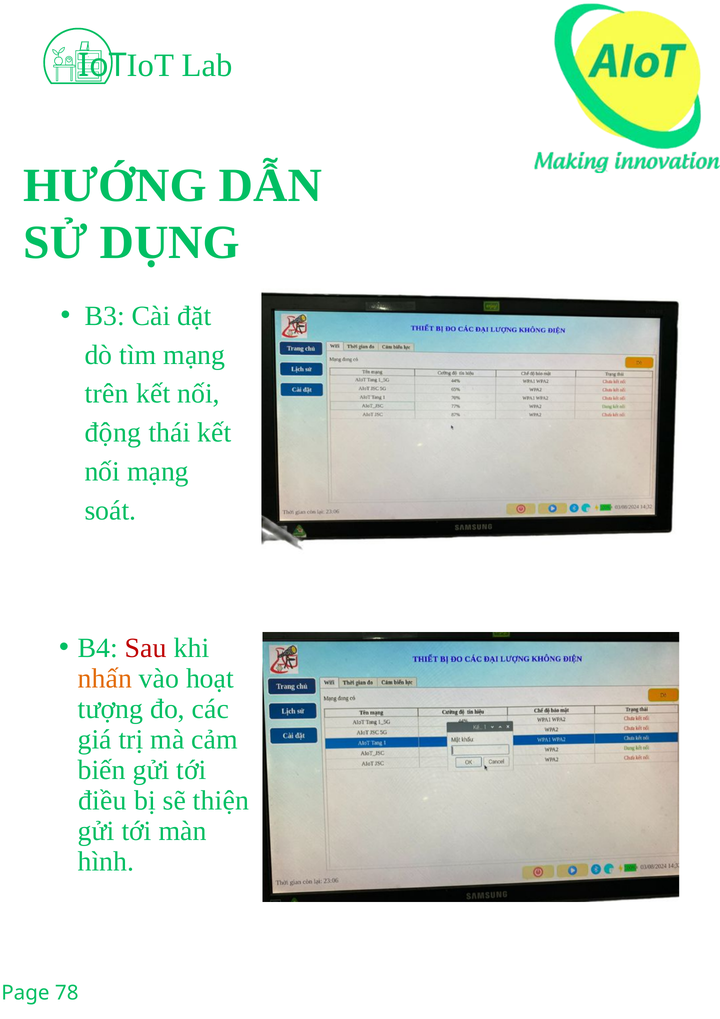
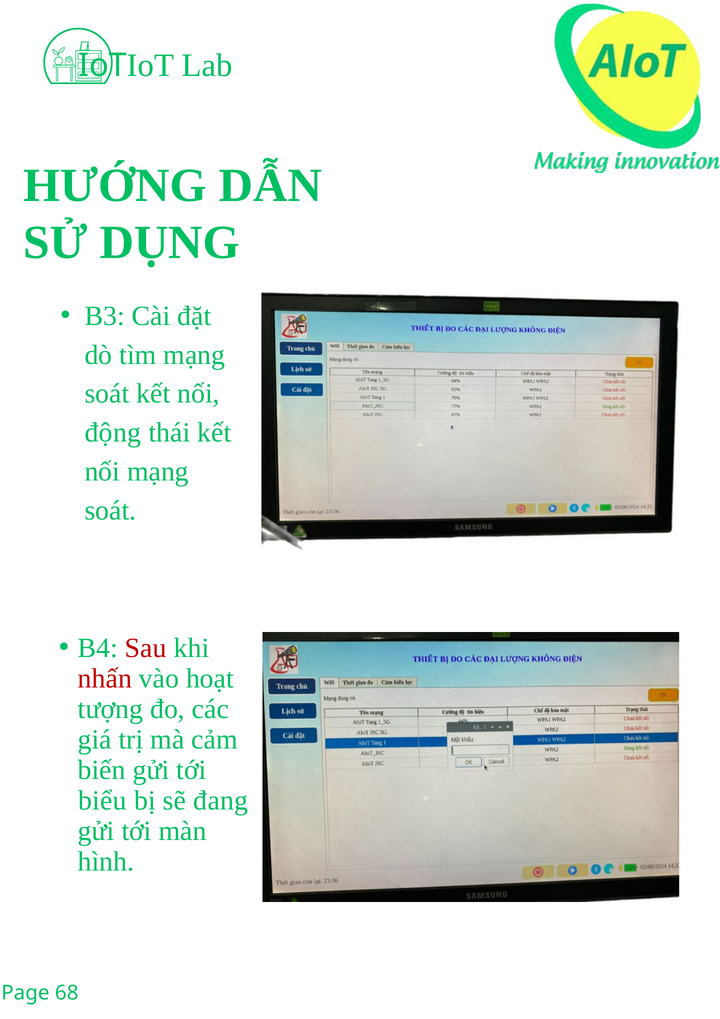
trên: trên -> soát (107, 394)
nhấn colour: orange -> red (105, 679)
điều: điều -> biểu (102, 801)
thiện: thiện -> đang (221, 801)
78: 78 -> 68 (67, 993)
